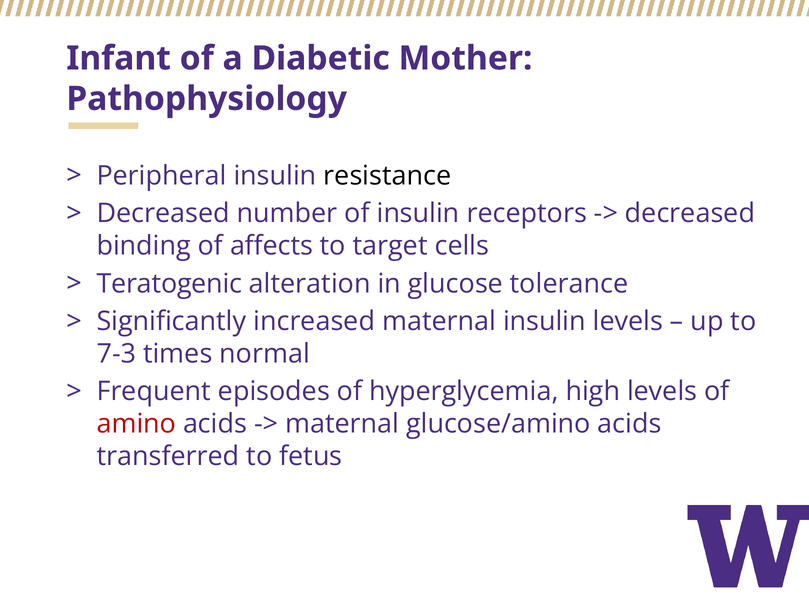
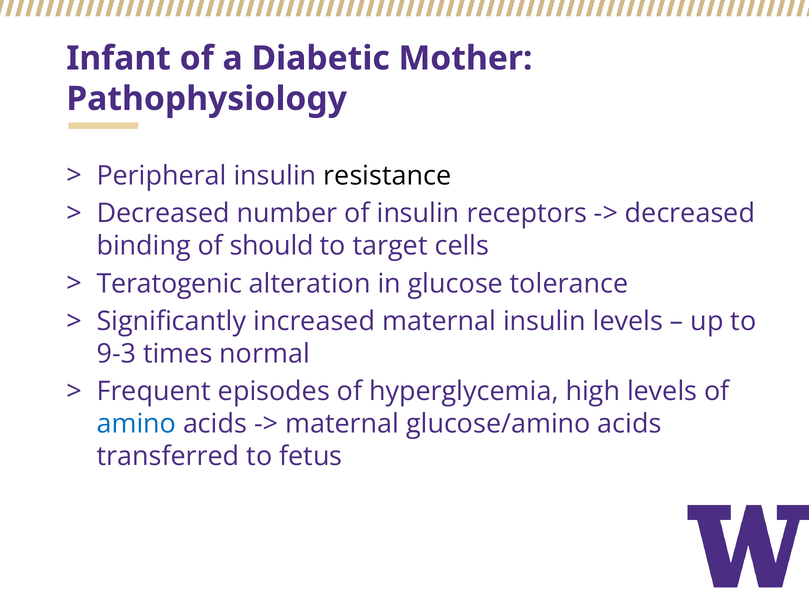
affects: affects -> should (272, 246)
7-3: 7-3 -> 9-3 (116, 354)
amino colour: red -> blue (136, 424)
